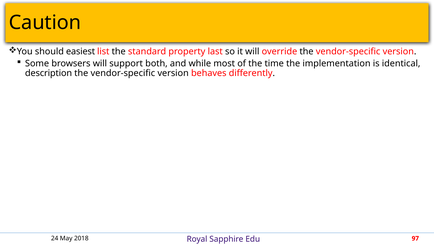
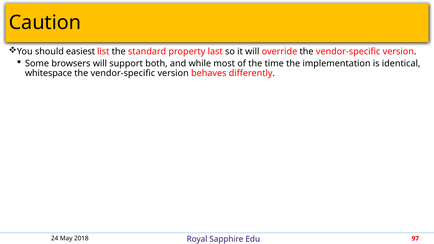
description: description -> whitespace (49, 73)
